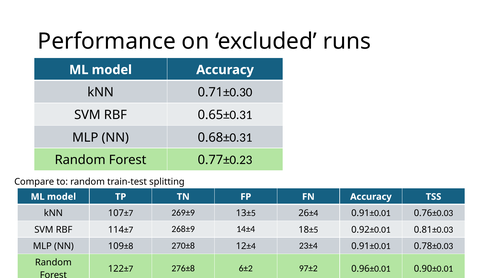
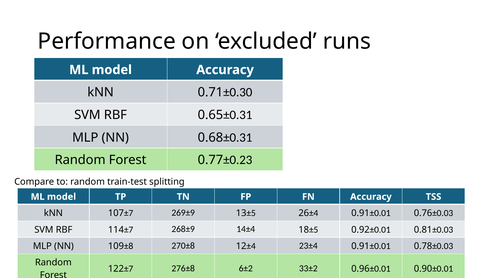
97±2: 97±2 -> 33±2 (308, 268)
